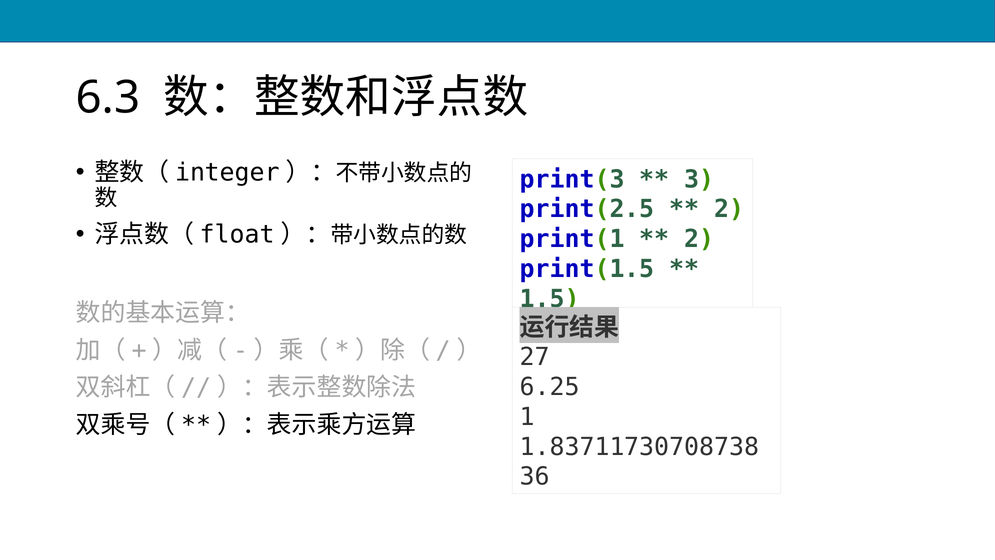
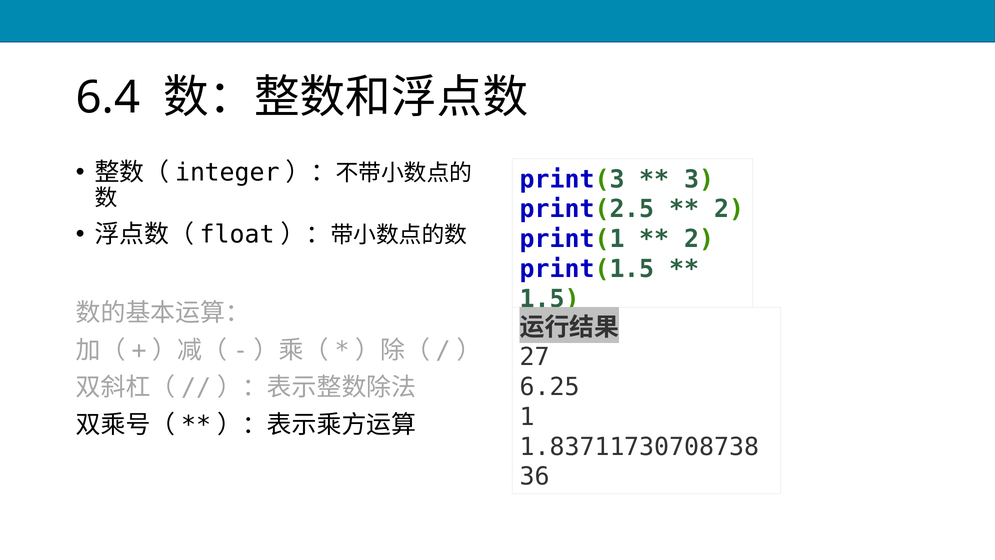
6.3: 6.3 -> 6.4 (108, 98)
